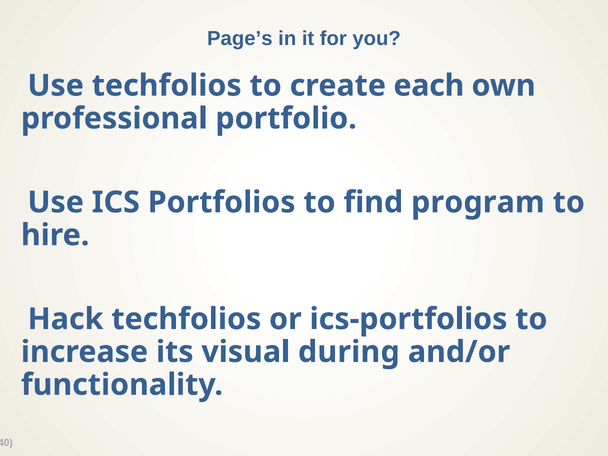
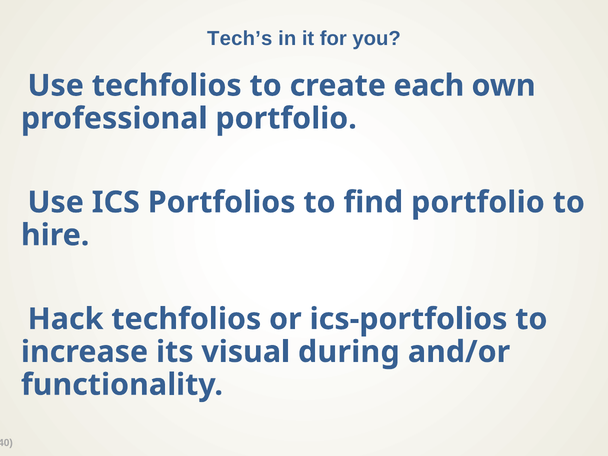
Page’s: Page’s -> Tech’s (240, 38)
find program: program -> portfolio (478, 202)
